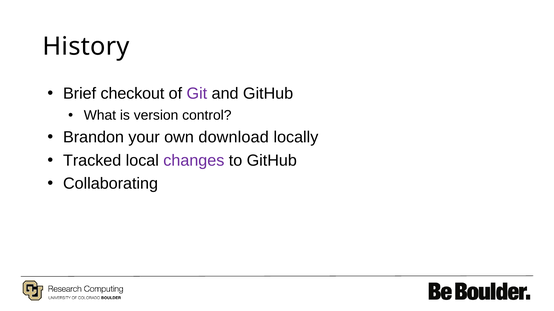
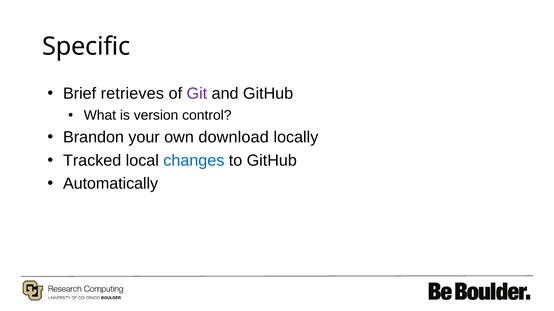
History: History -> Specific (86, 47)
checkout: checkout -> retrieves (132, 94)
changes colour: purple -> blue (194, 161)
Collaborating: Collaborating -> Automatically (111, 184)
